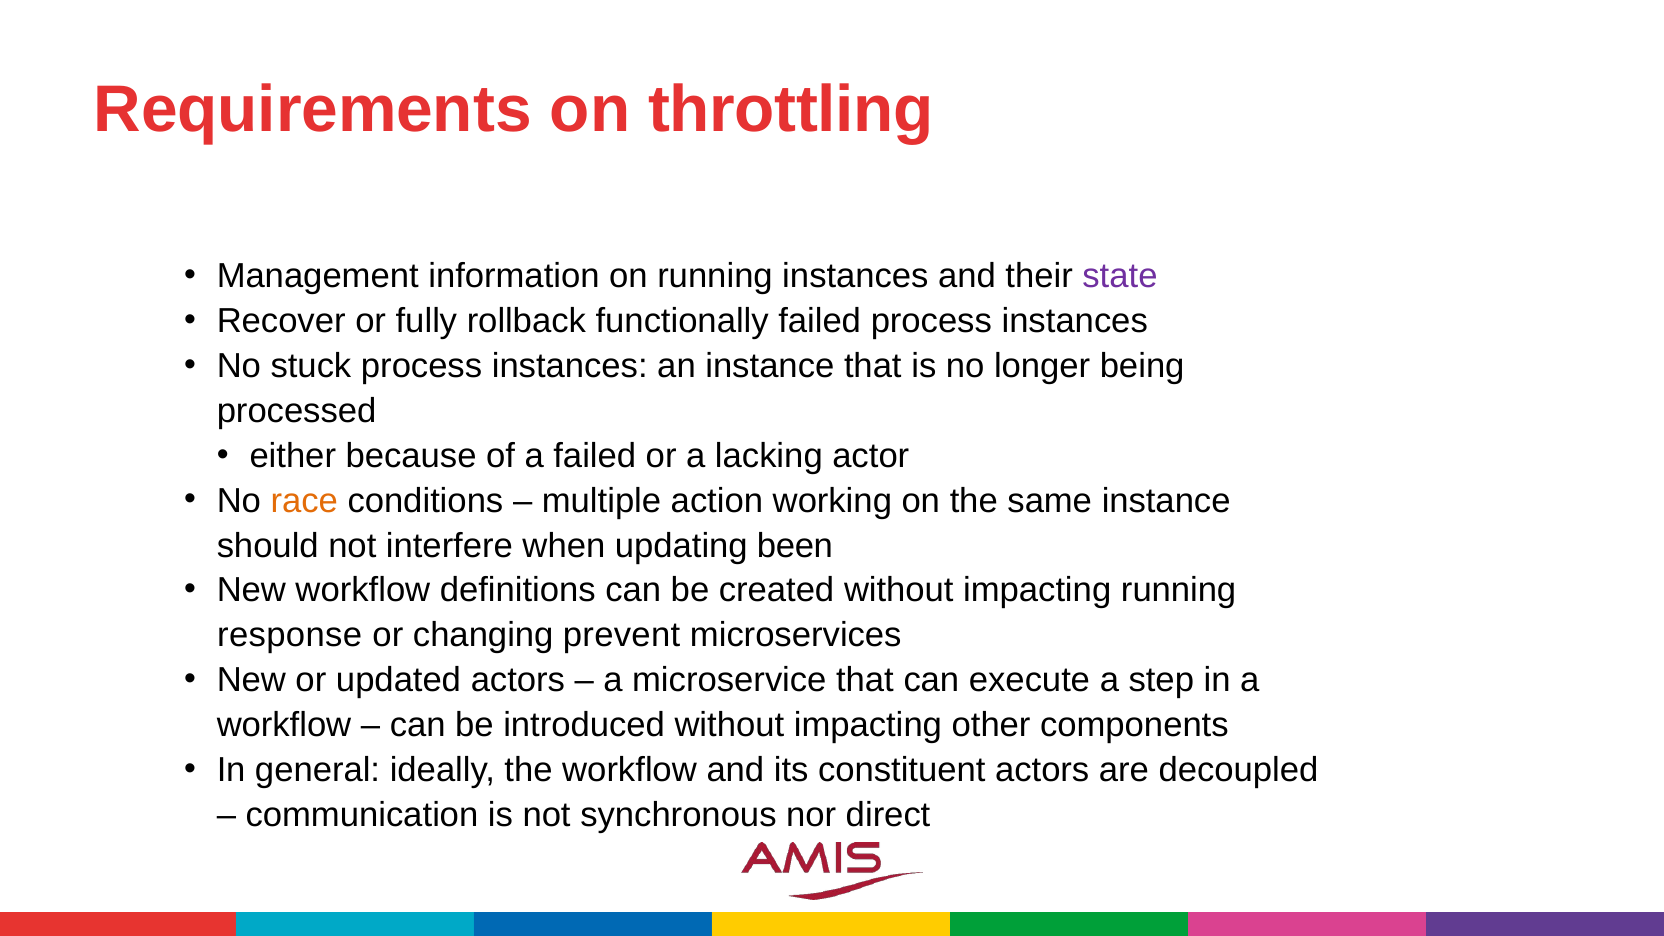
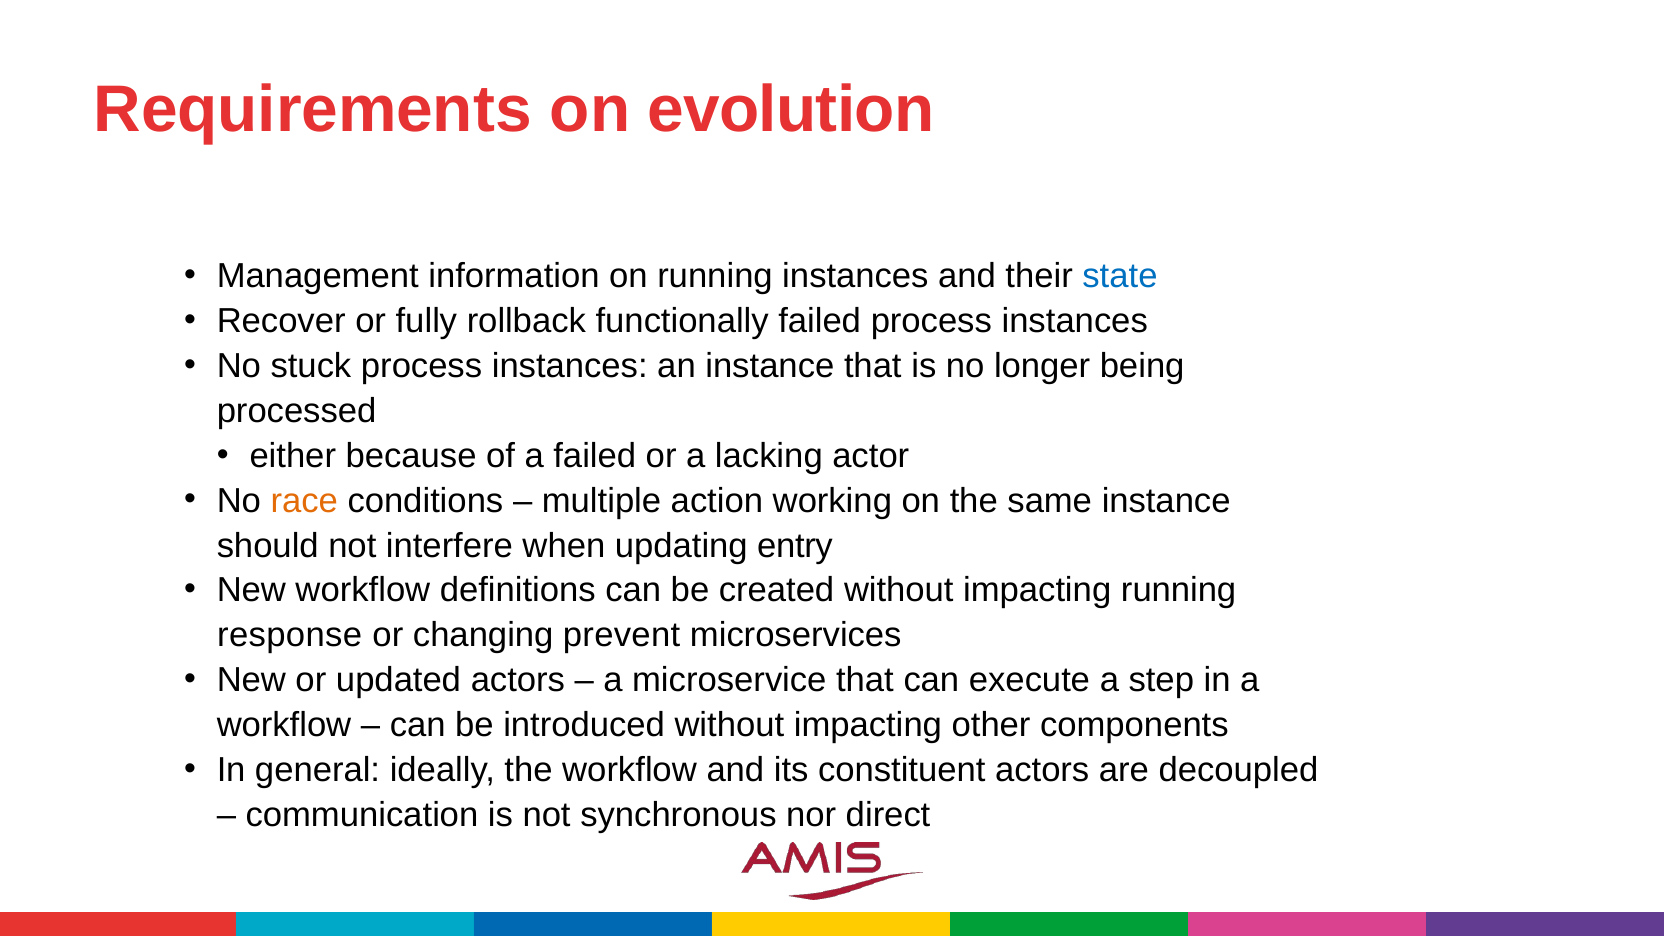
throttling: throttling -> evolution (791, 110)
state colour: purple -> blue (1120, 276)
been: been -> entry (795, 546)
